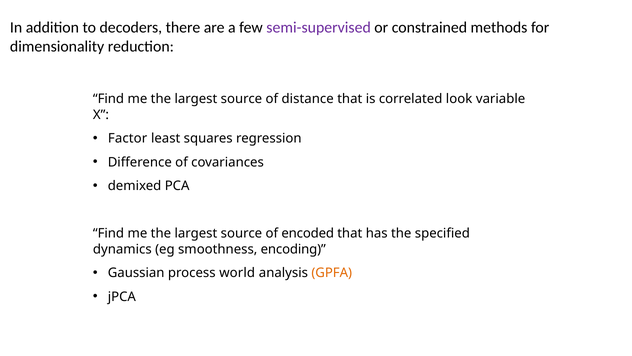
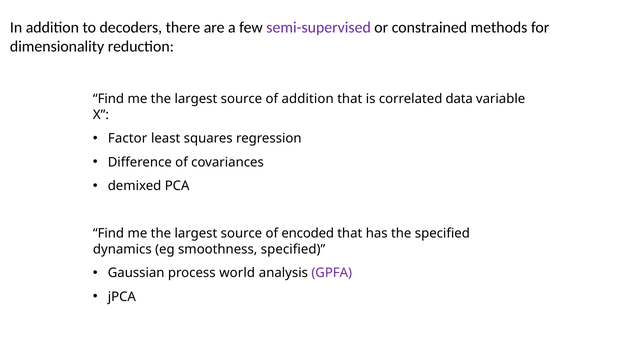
of distance: distance -> addition (308, 99)
look: look -> data (459, 99)
smoothness encoding: encoding -> specified (293, 249)
GPFA colour: orange -> purple (332, 273)
